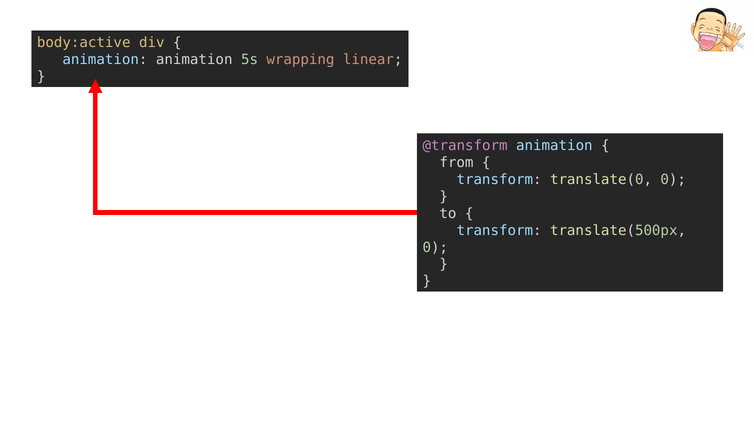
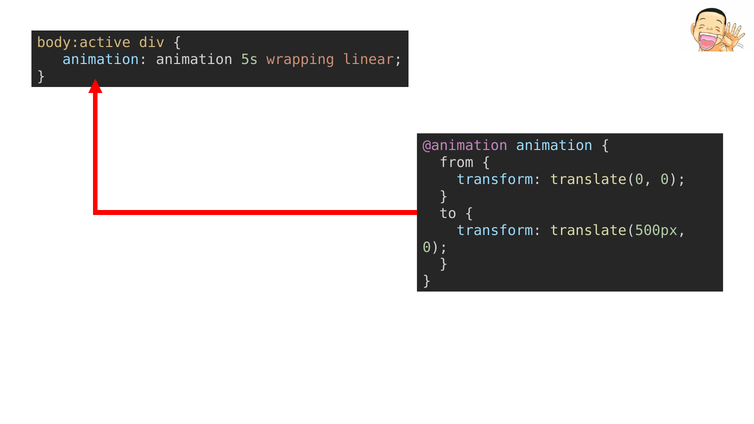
@transform: @transform -> @animation (465, 146)
